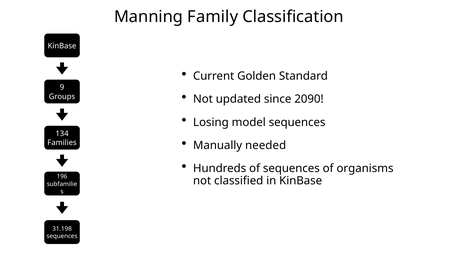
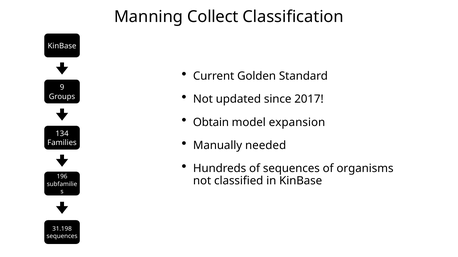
Family: Family -> Collect (213, 17)
2090: 2090 -> 2017 (309, 99)
Losing: Losing -> Obtain (211, 123)
model sequences: sequences -> expansion (297, 123)
